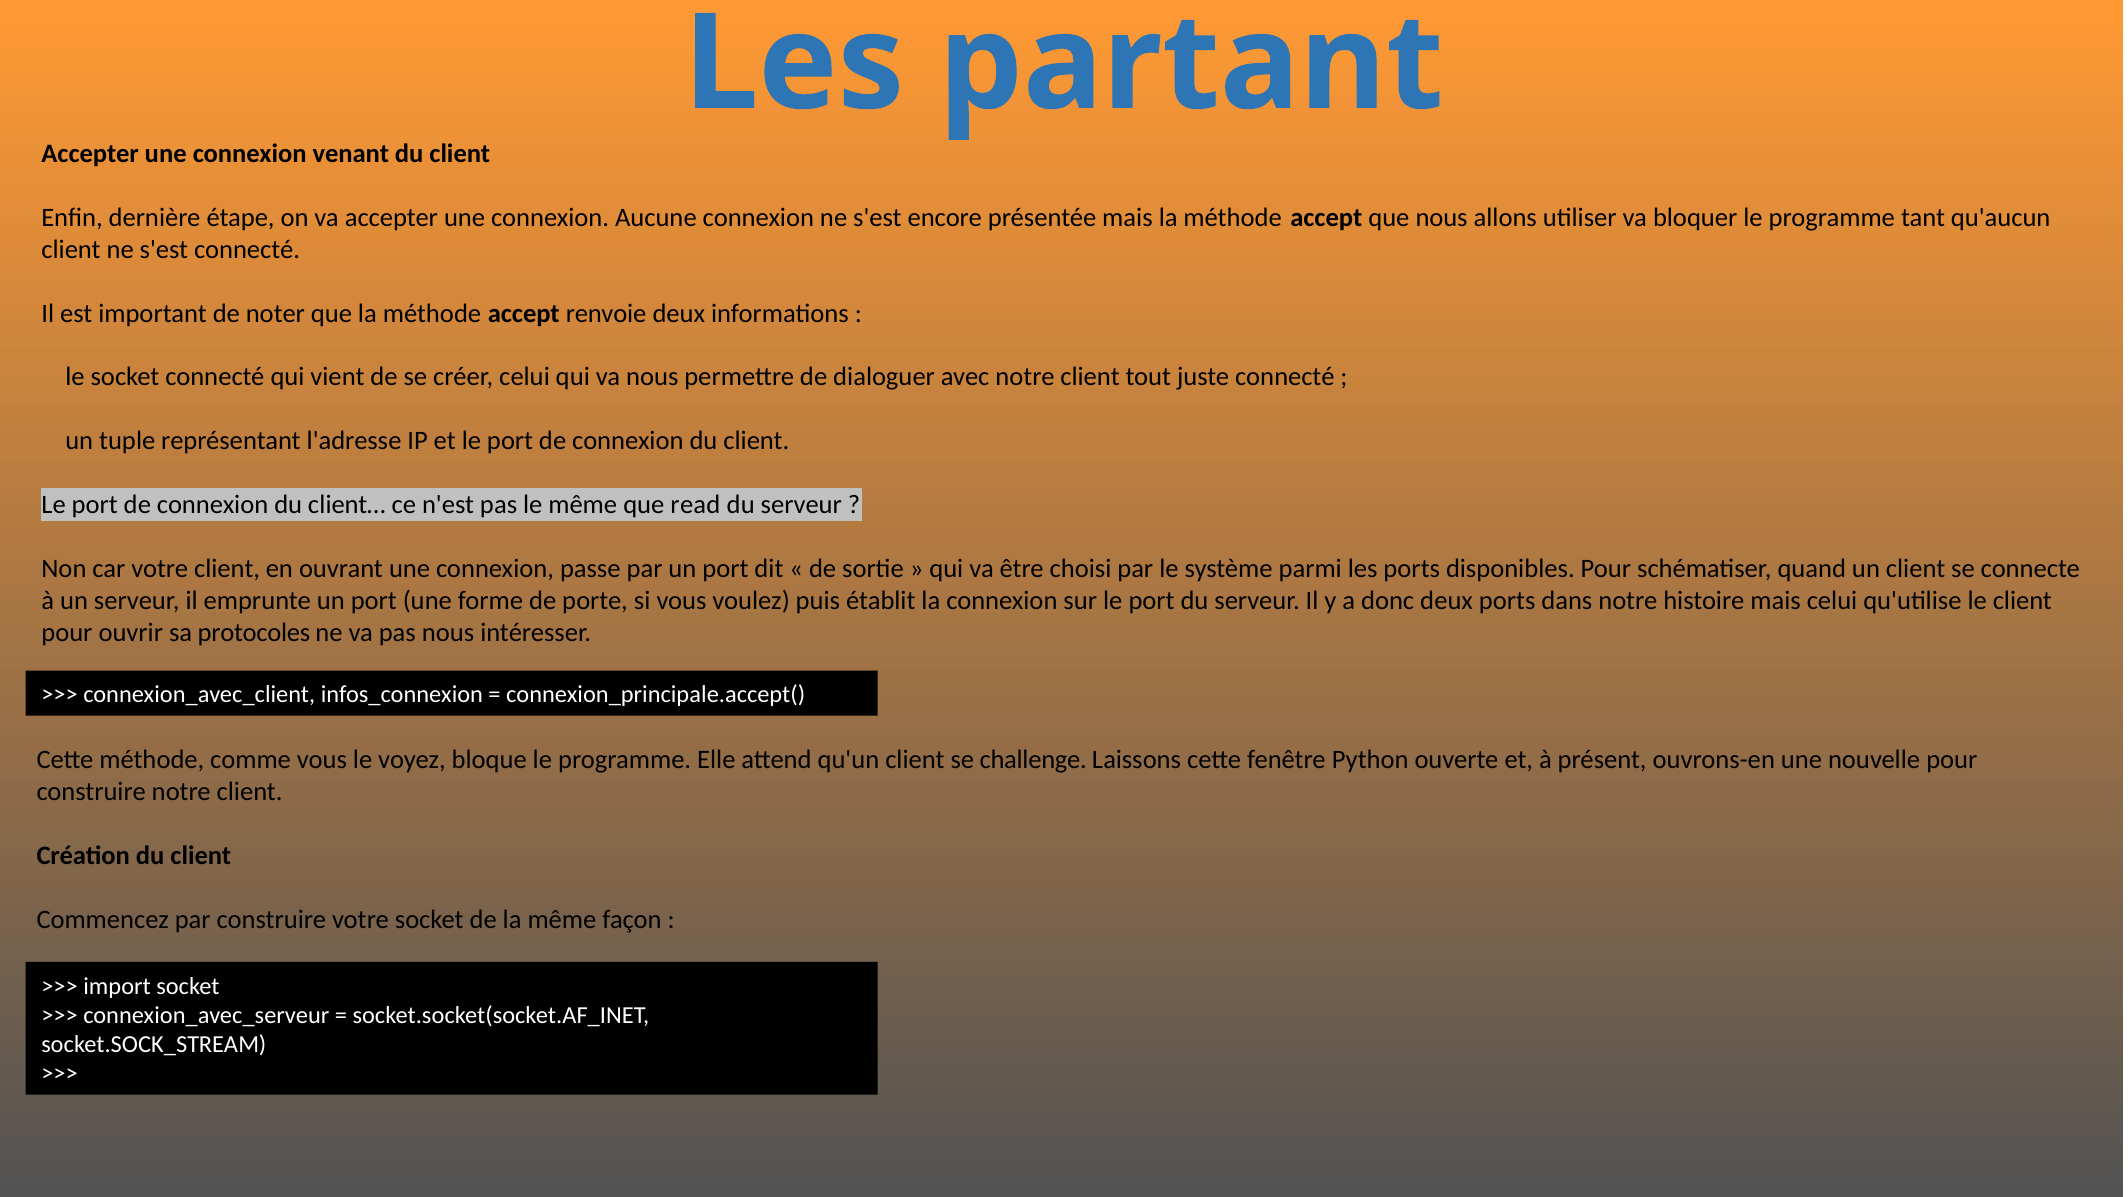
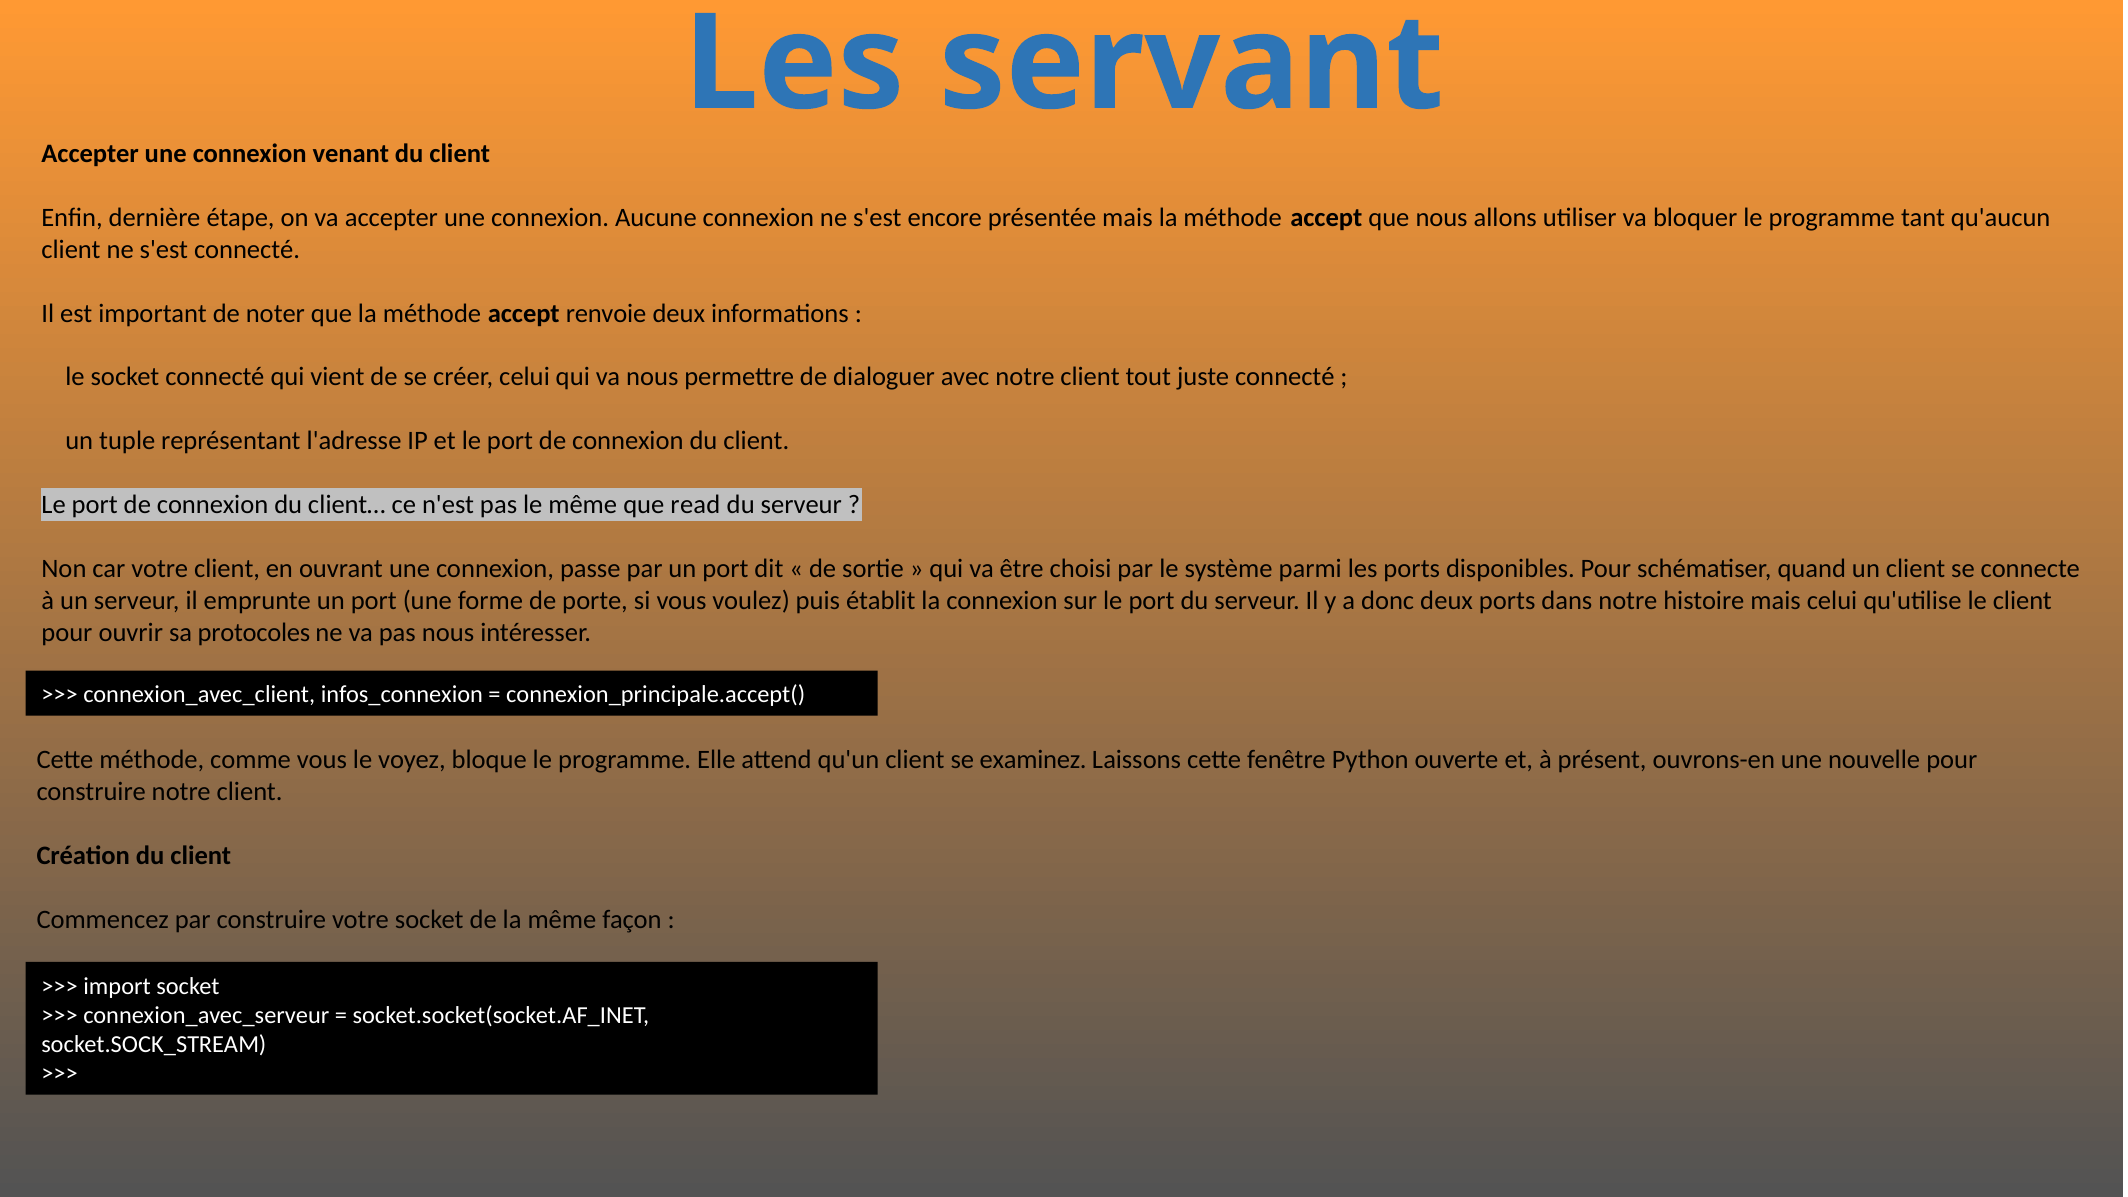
partant: partant -> servant (1191, 64)
challenge: challenge -> examinez (1033, 760)
